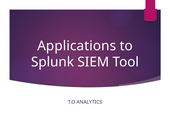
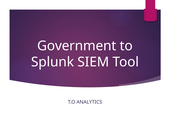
Applications: Applications -> Government (77, 46)
